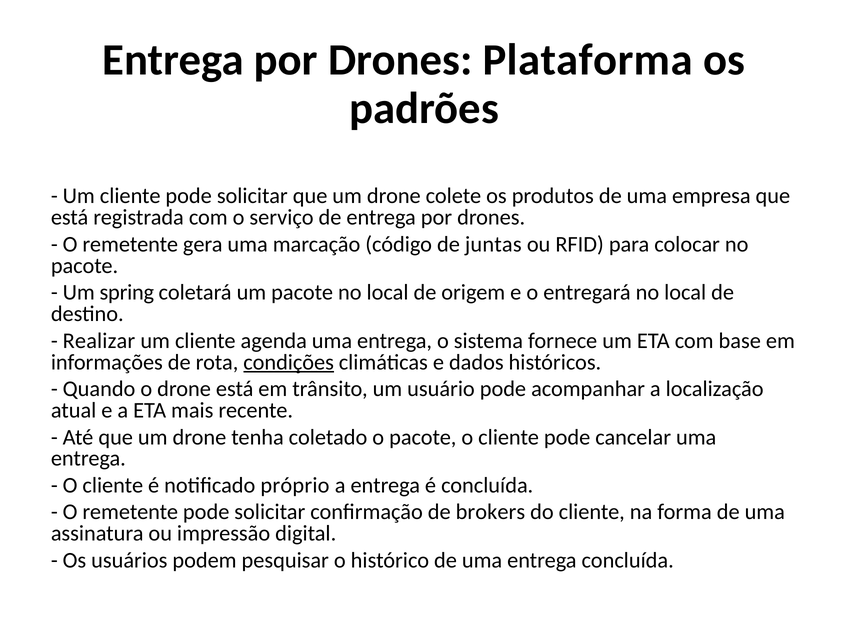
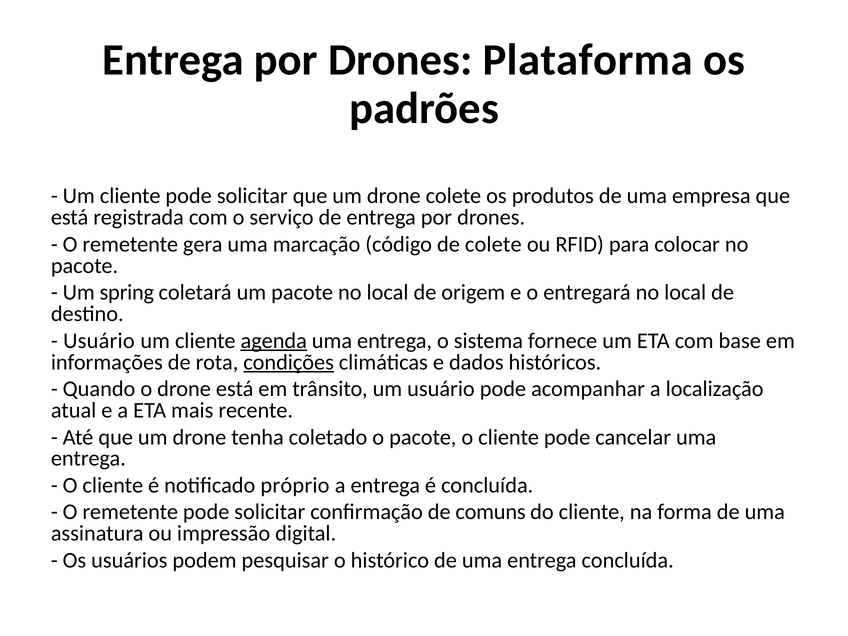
de juntas: juntas -> colete (493, 244)
Realizar: Realizar -> Usuário (99, 341)
agenda underline: none -> present (274, 341)
brokers: brokers -> comuns (491, 512)
